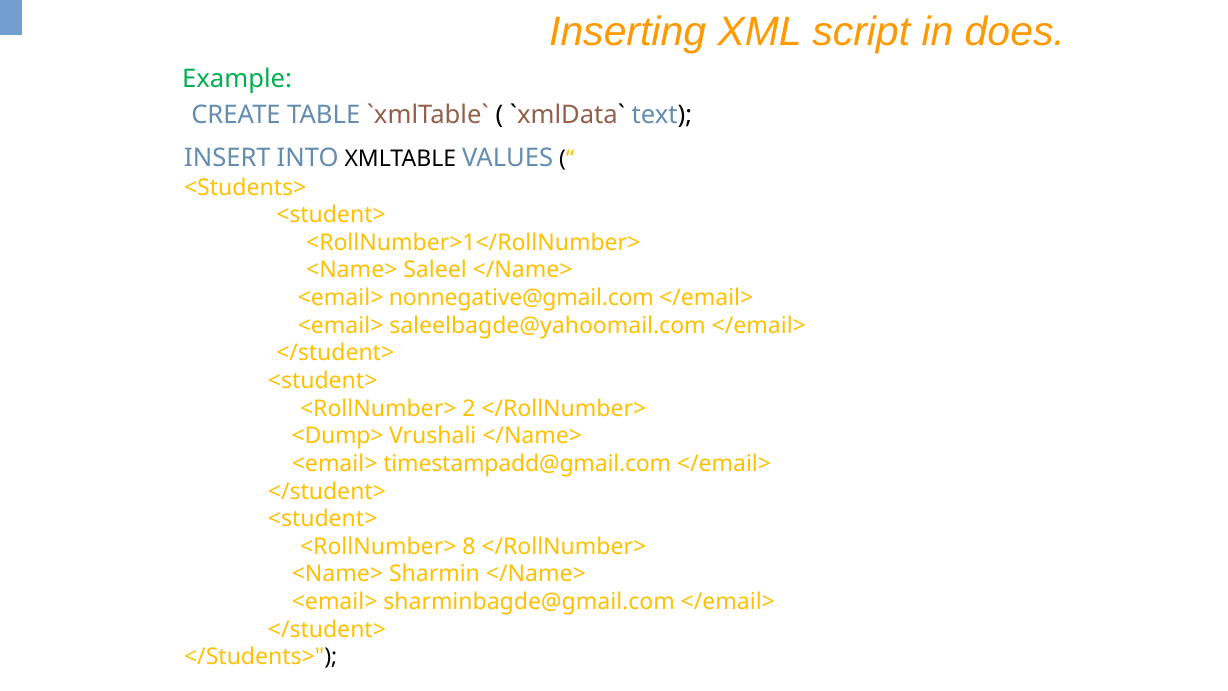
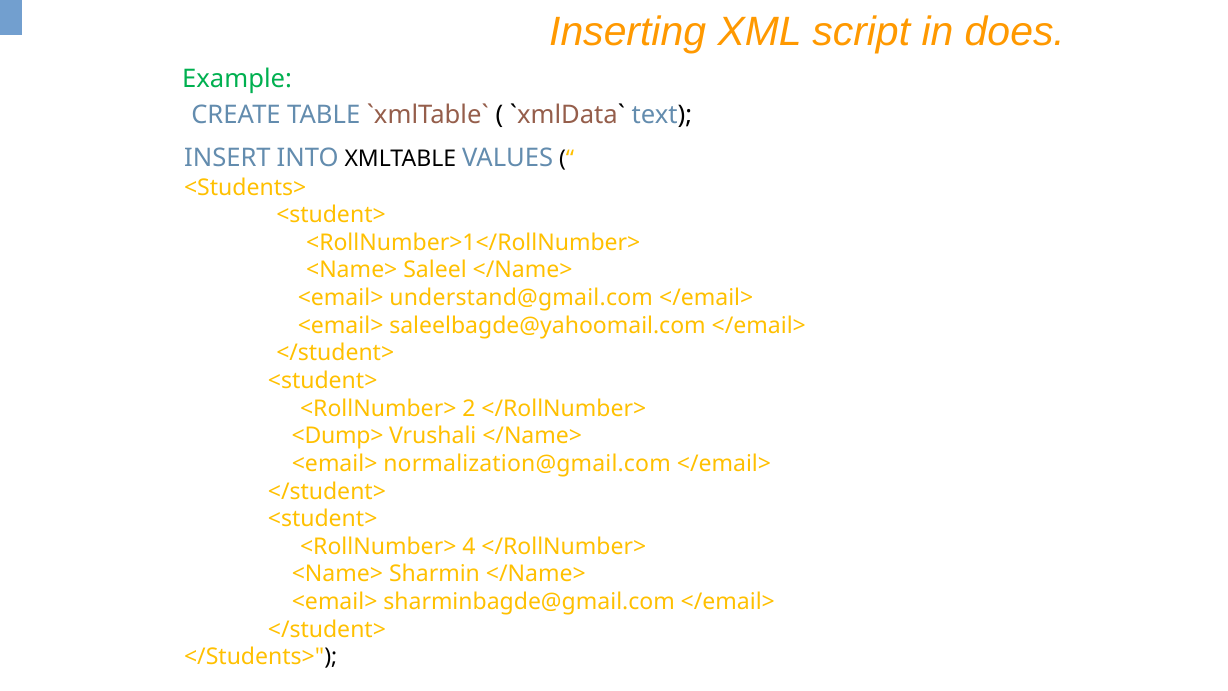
nonnegative@gmail.com: nonnegative@gmail.com -> understand@gmail.com (521, 298)
timestampadd@gmail.com: timestampadd@gmail.com -> normalization@gmail.com (527, 464)
8: 8 -> 4 (469, 547)
